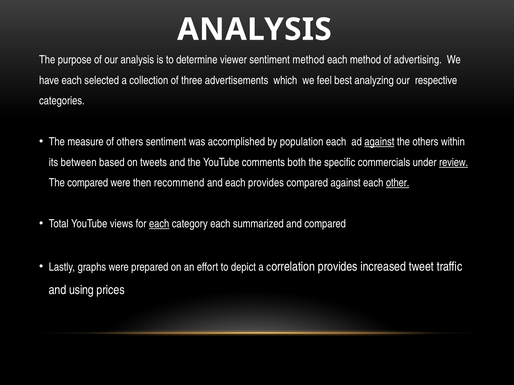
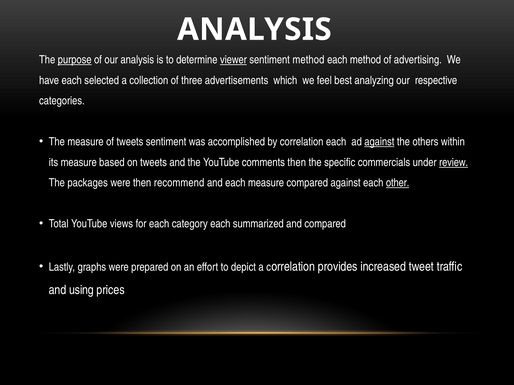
purpose underline: none -> present (75, 60)
viewer underline: none -> present (233, 60)
of others: others -> tweets (130, 142)
by population: population -> correlation (302, 142)
its between: between -> measure (79, 163)
comments both: both -> then (297, 163)
The compared: compared -> packages (88, 183)
each provides: provides -> measure (266, 183)
each underline: present -> none (159, 224)
